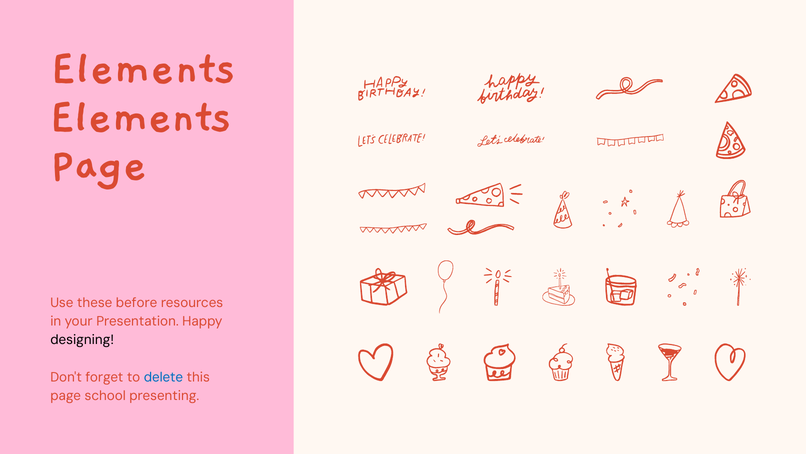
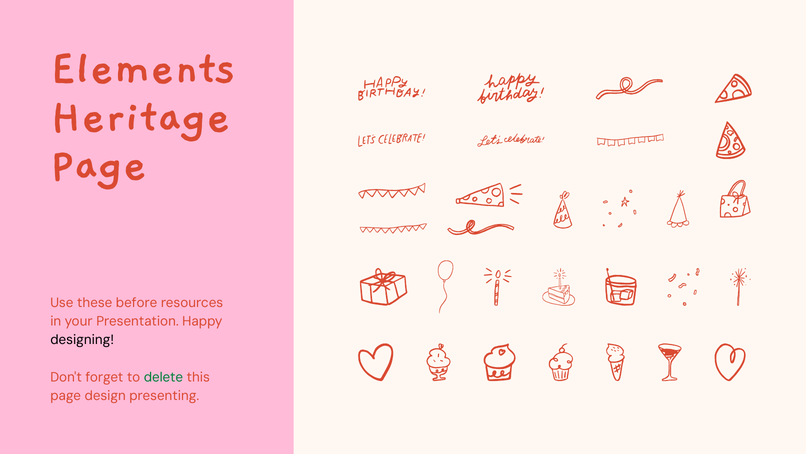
Elements: Elements -> Heritage (140, 114)
delete colour: blue -> green (163, 377)
school: school -> design (105, 395)
